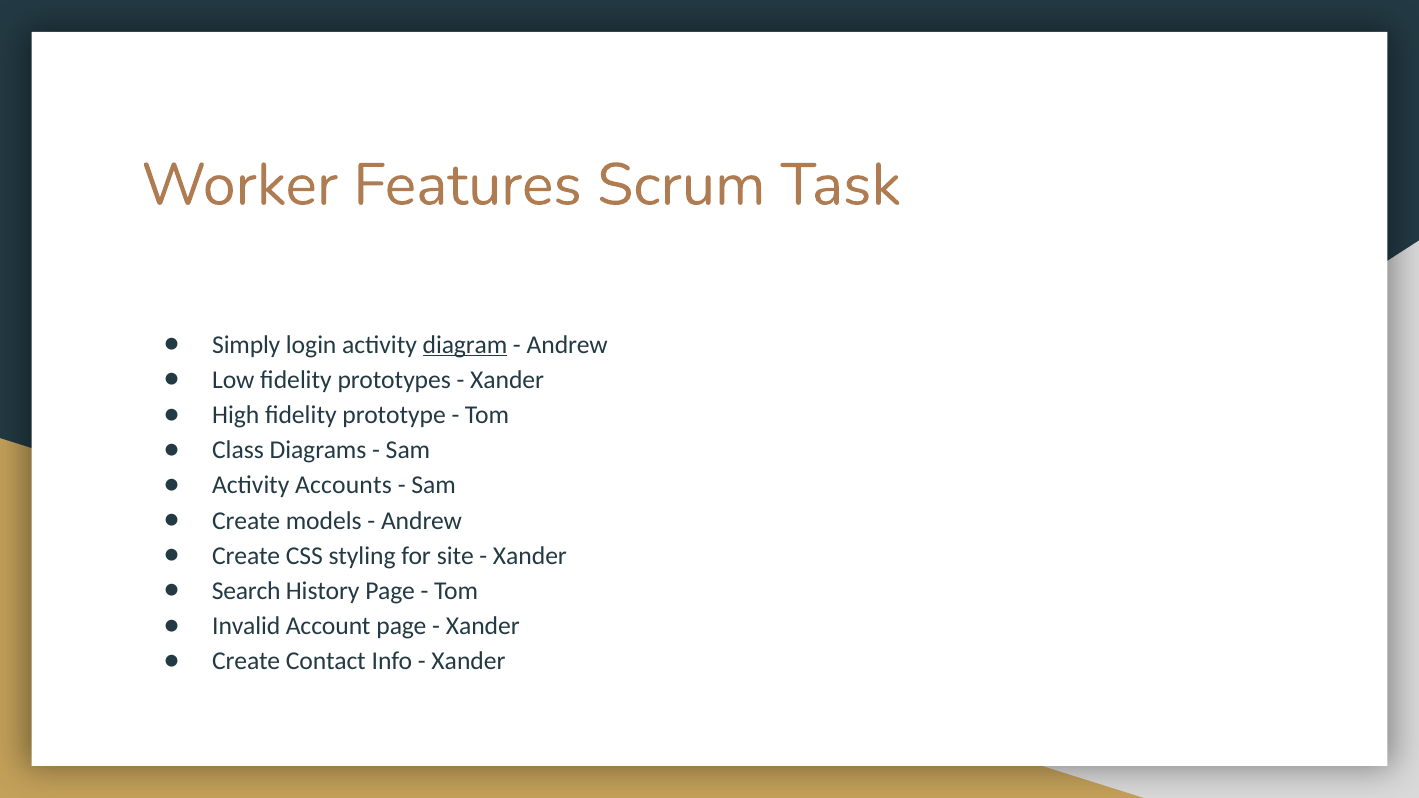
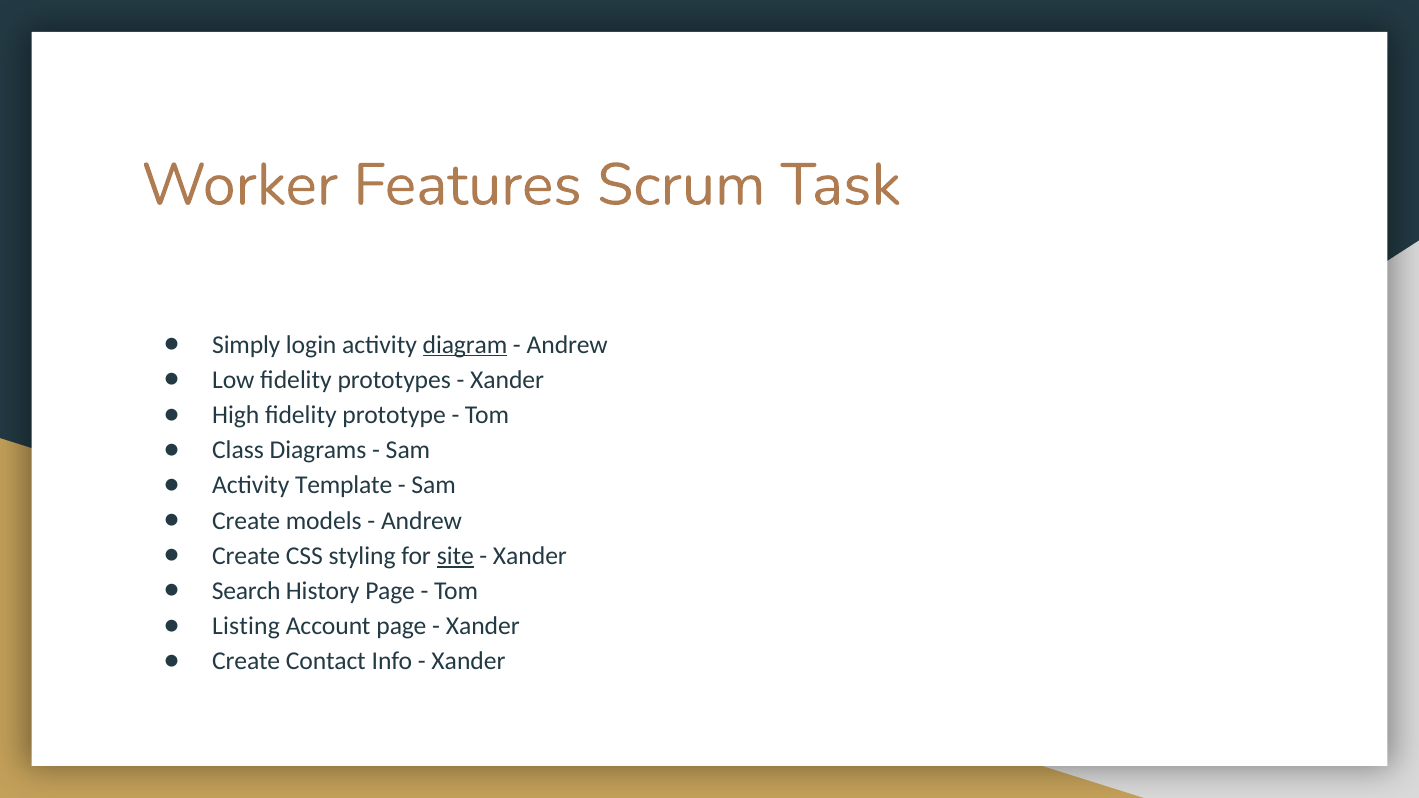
Accounts: Accounts -> Template (344, 486)
site underline: none -> present (455, 556)
Invalid: Invalid -> Listing (246, 626)
